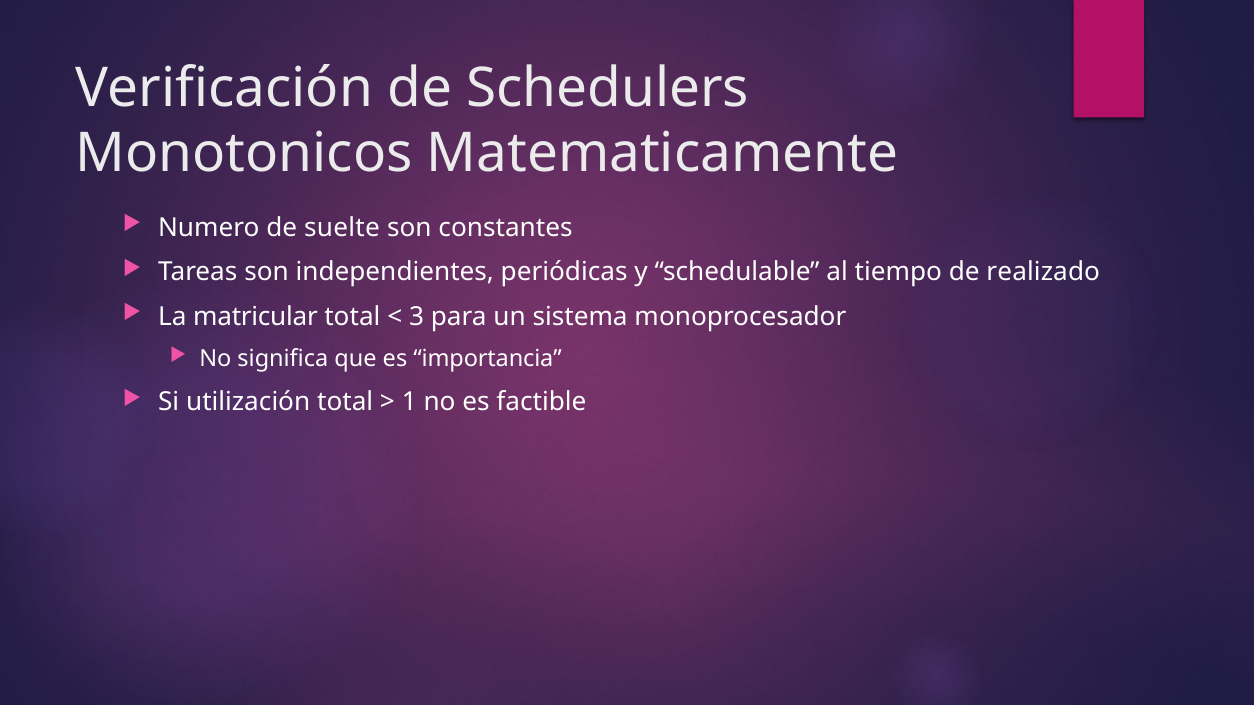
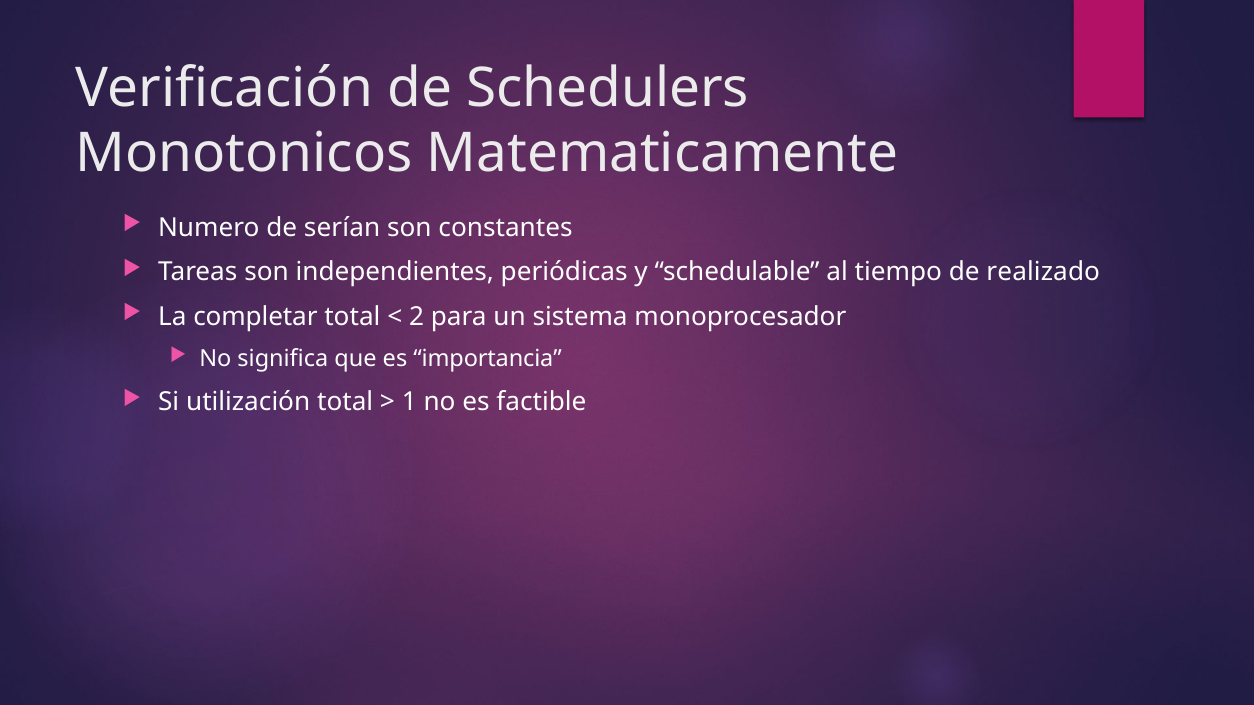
suelte: suelte -> serían (342, 228)
matricular: matricular -> completar (255, 317)
3: 3 -> 2 (417, 317)
